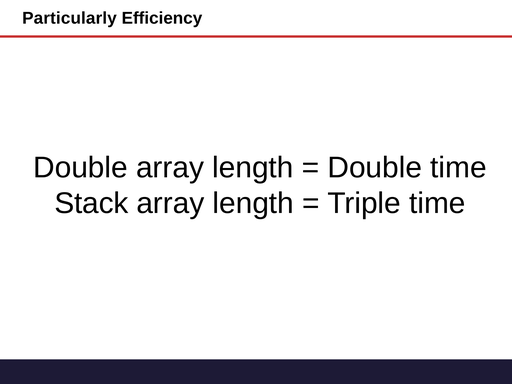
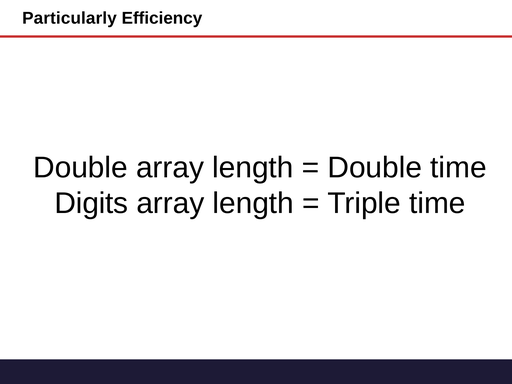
Stack: Stack -> Digits (91, 203)
